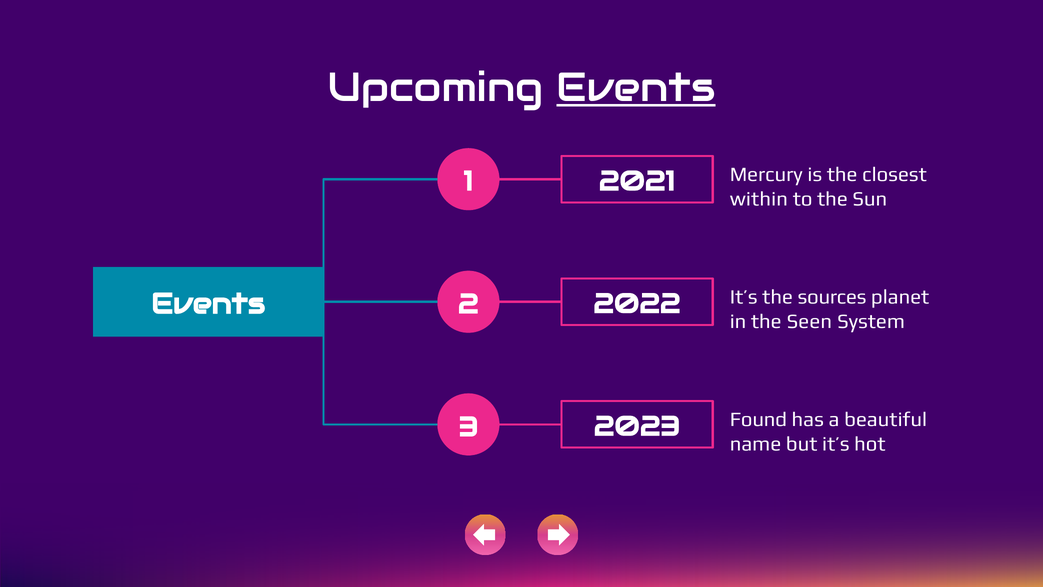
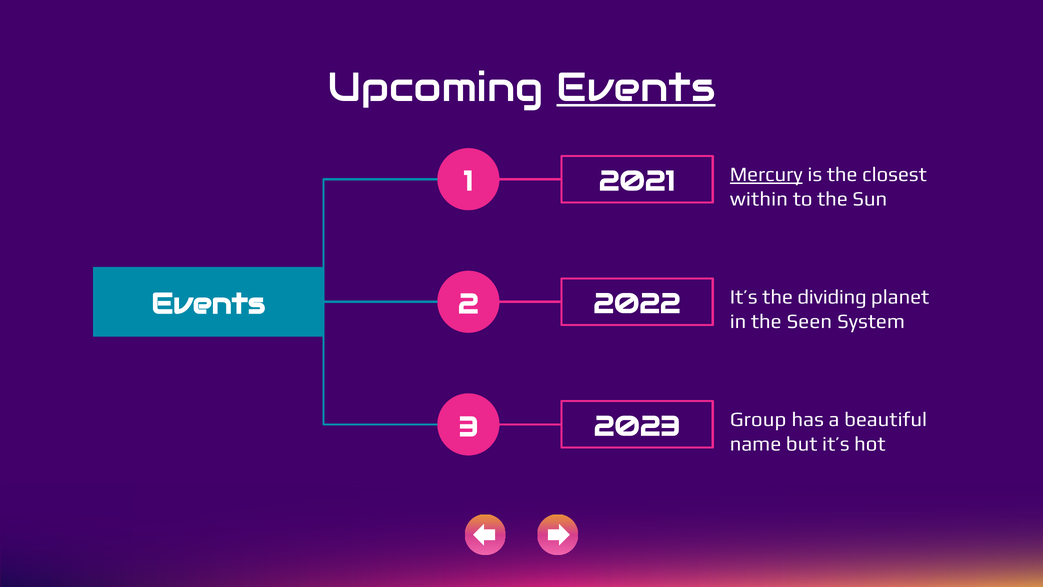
Mercury underline: none -> present (766, 174)
sources: sources -> dividing (832, 297)
Found: Found -> Group (758, 420)
